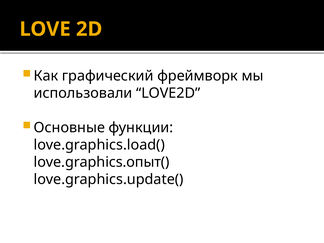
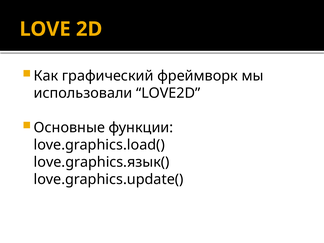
love.graphics.опыт(: love.graphics.опыт( -> love.graphics.язык( (102, 162)
